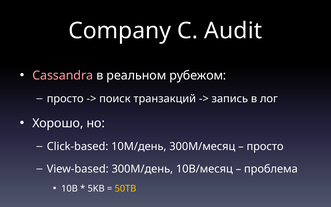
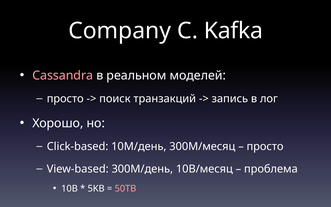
Audit: Audit -> Kafka (233, 31)
рубежом: рубежом -> моделей (198, 75)
50TB colour: yellow -> pink (125, 189)
